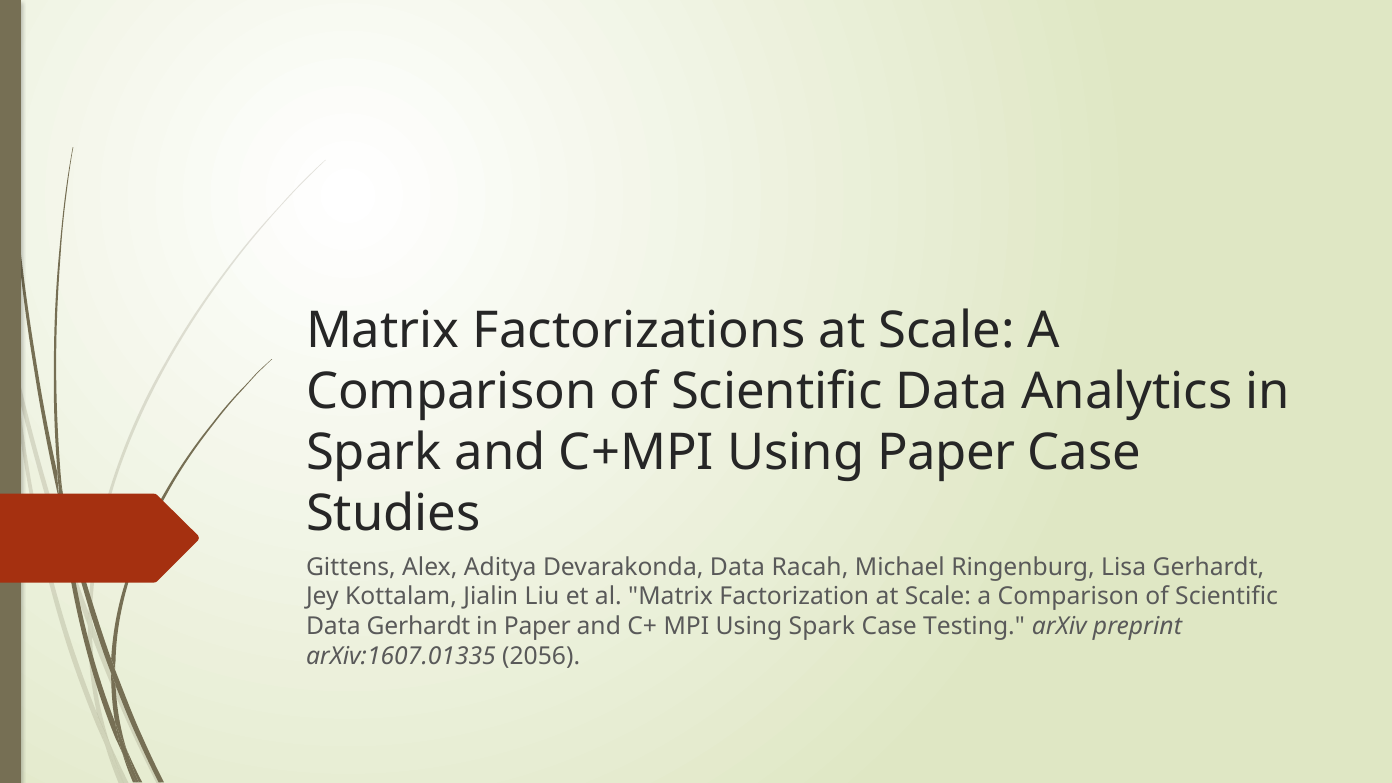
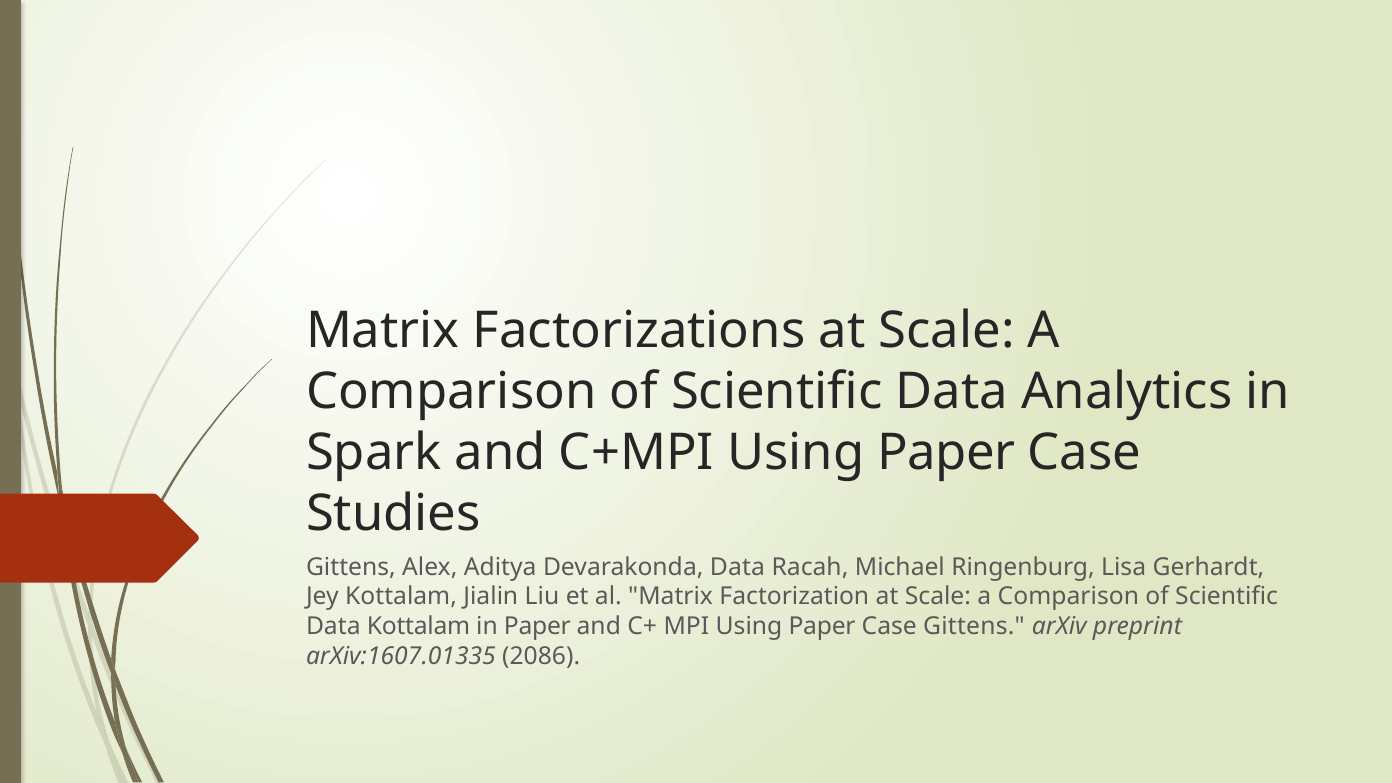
Data Gerhardt: Gerhardt -> Kottalam (419, 626)
MPI Using Spark: Spark -> Paper (822, 626)
Case Testing: Testing -> Gittens (974, 626)
2056: 2056 -> 2086 (541, 656)
